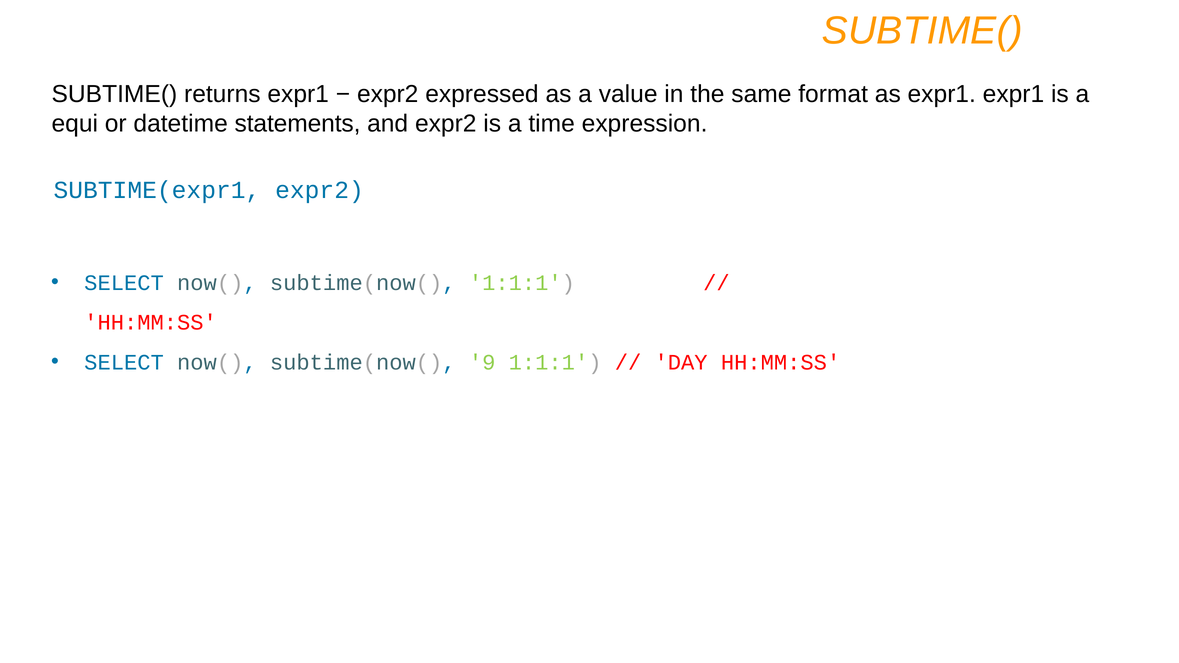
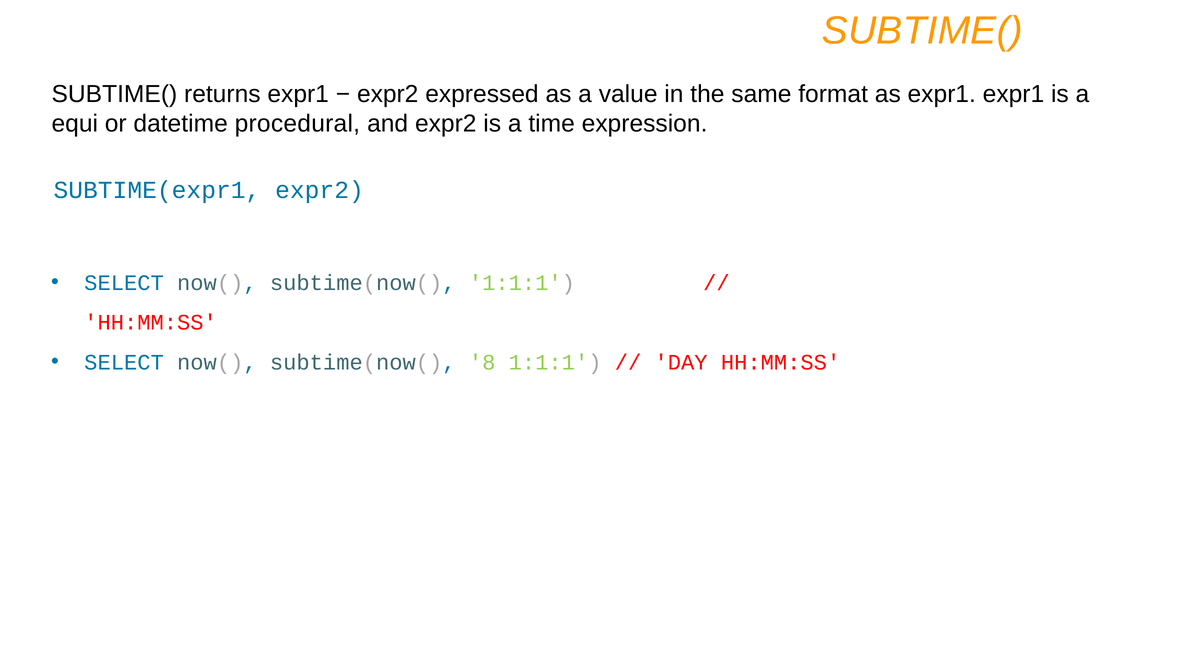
statements: statements -> procedural (297, 124)
9: 9 -> 8 (482, 362)
